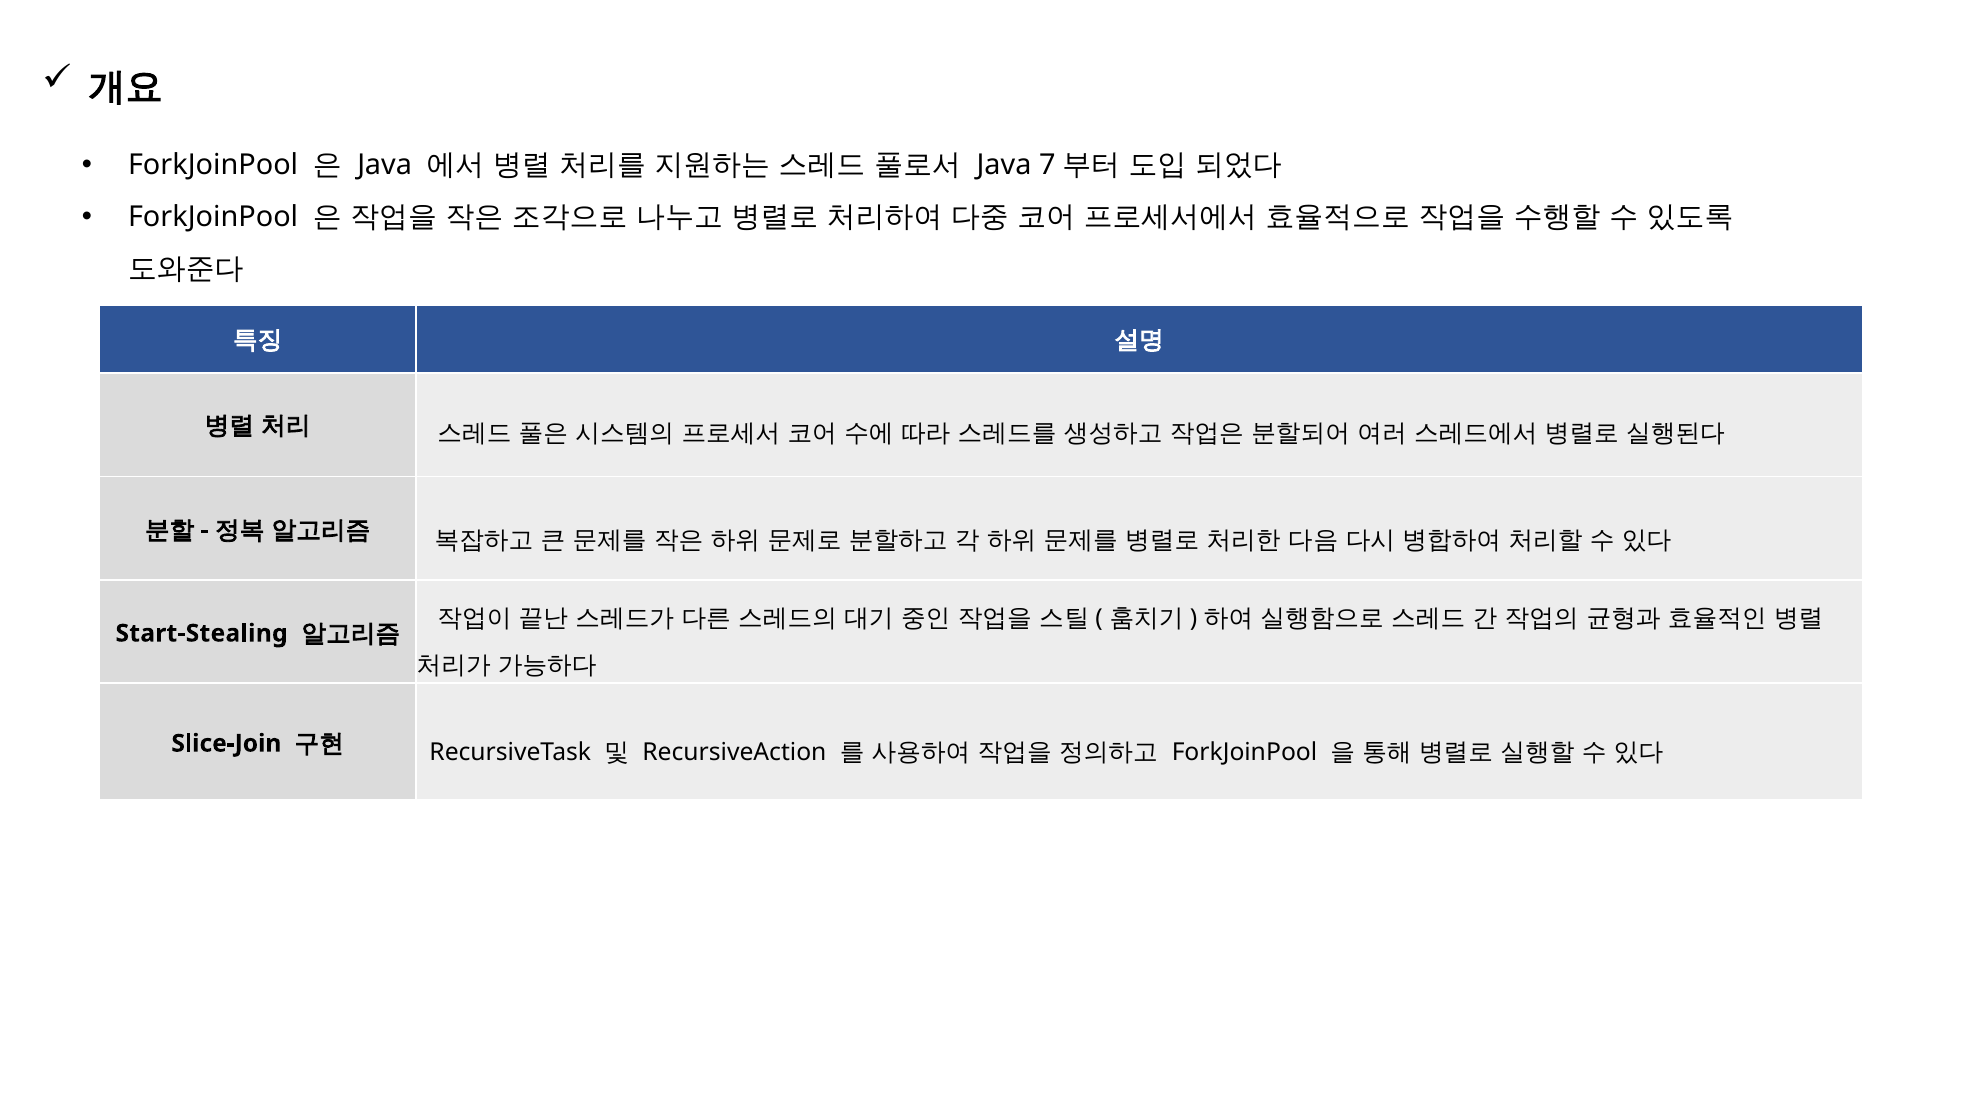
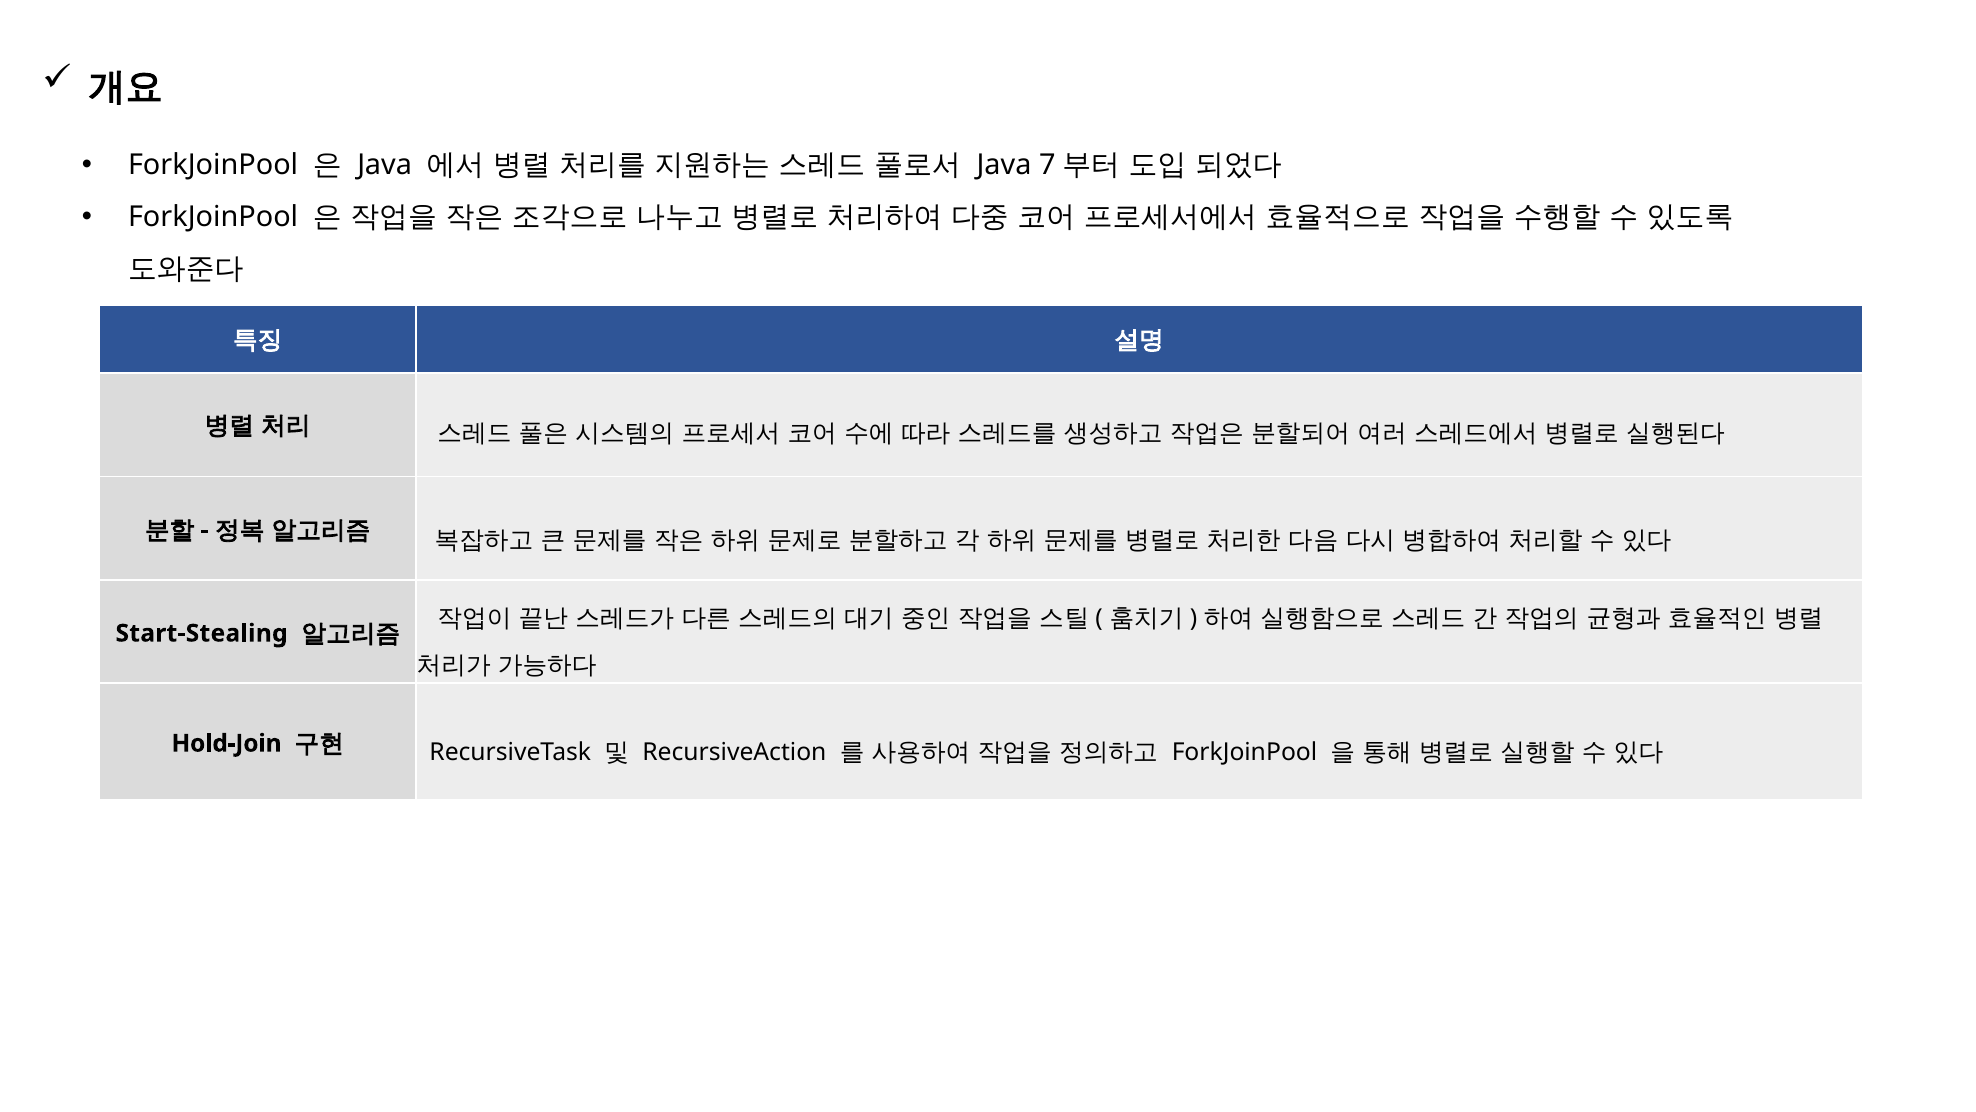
Slice-Join: Slice-Join -> Hold-Join (226, 743)
